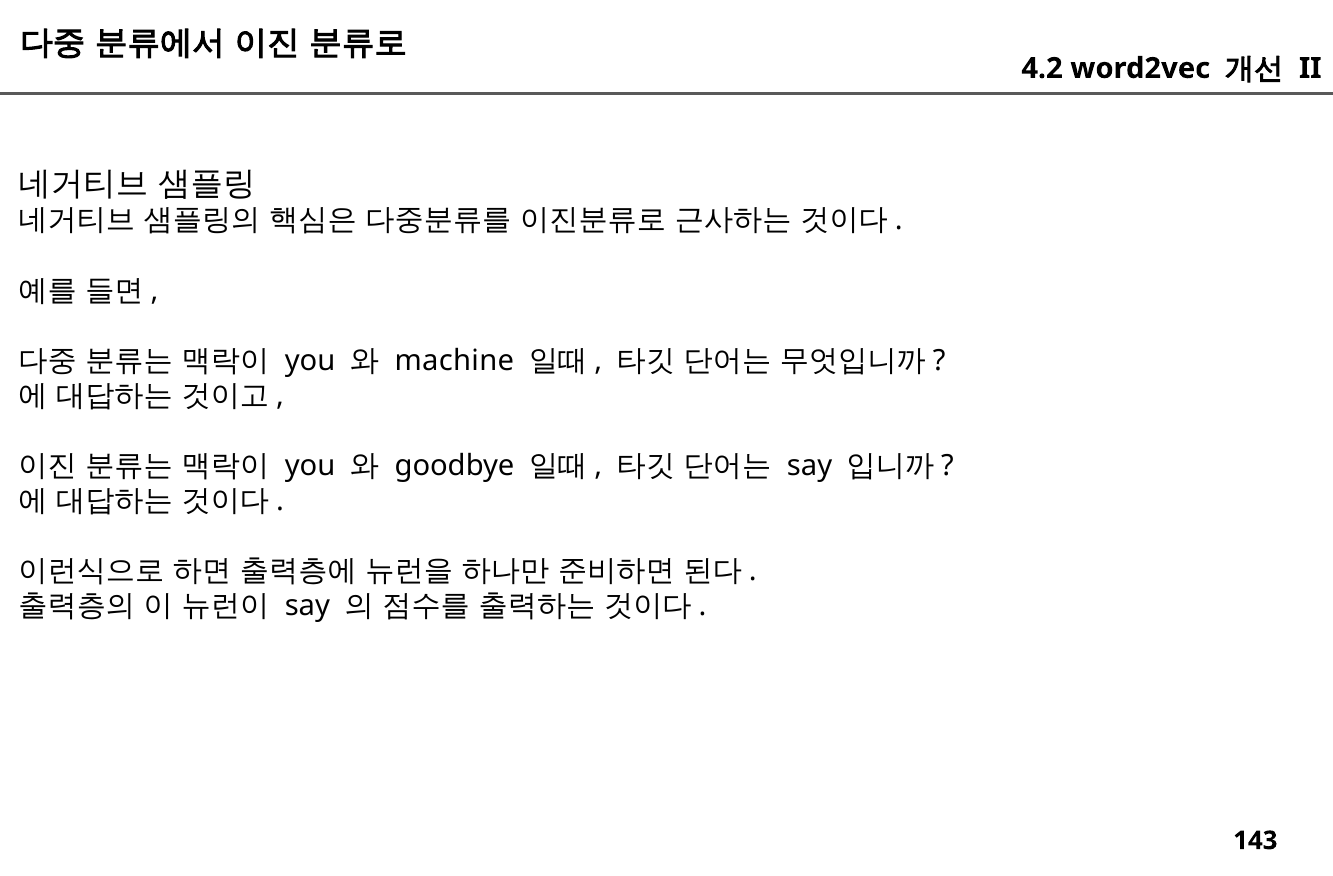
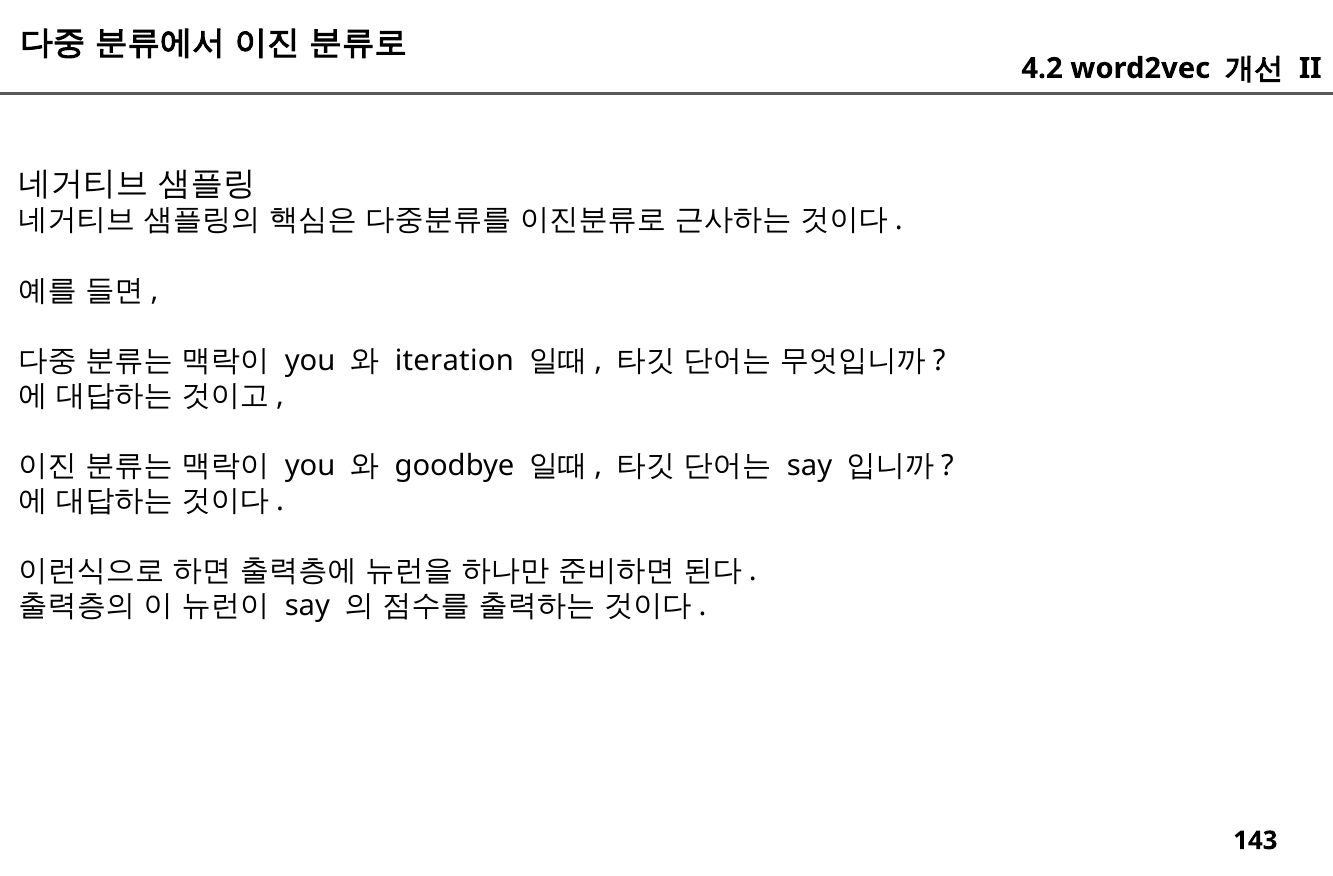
machine: machine -> iteration (454, 360)
